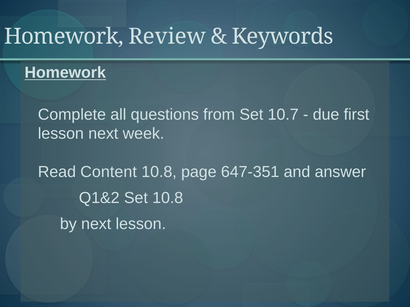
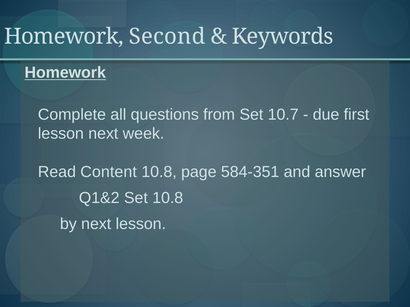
Review: Review -> Second (167, 37)
647-351: 647-351 -> 584-351 (250, 172)
